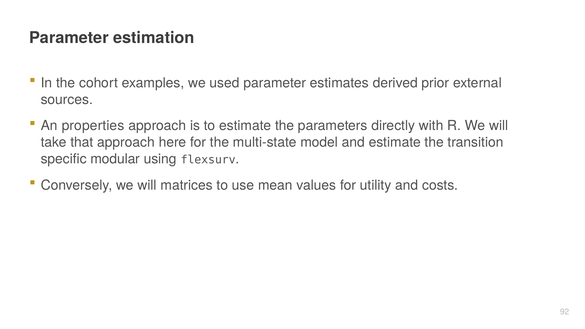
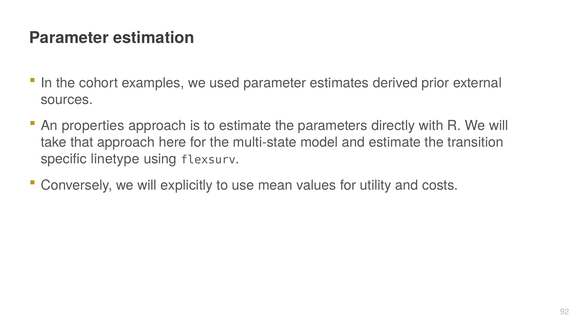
modular: modular -> linetype (115, 159)
matrices: matrices -> explicitly (187, 185)
